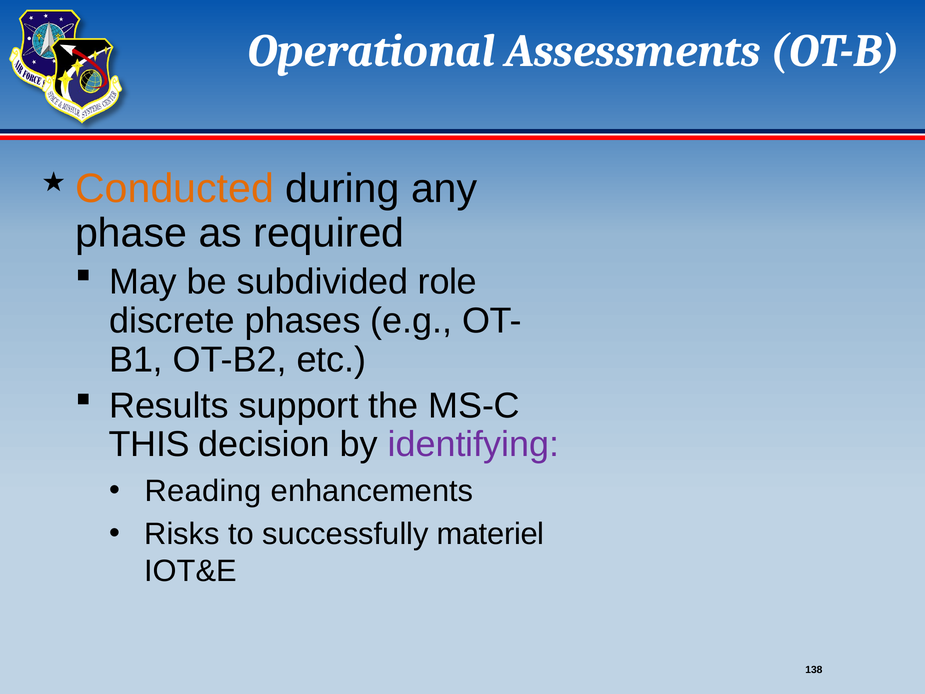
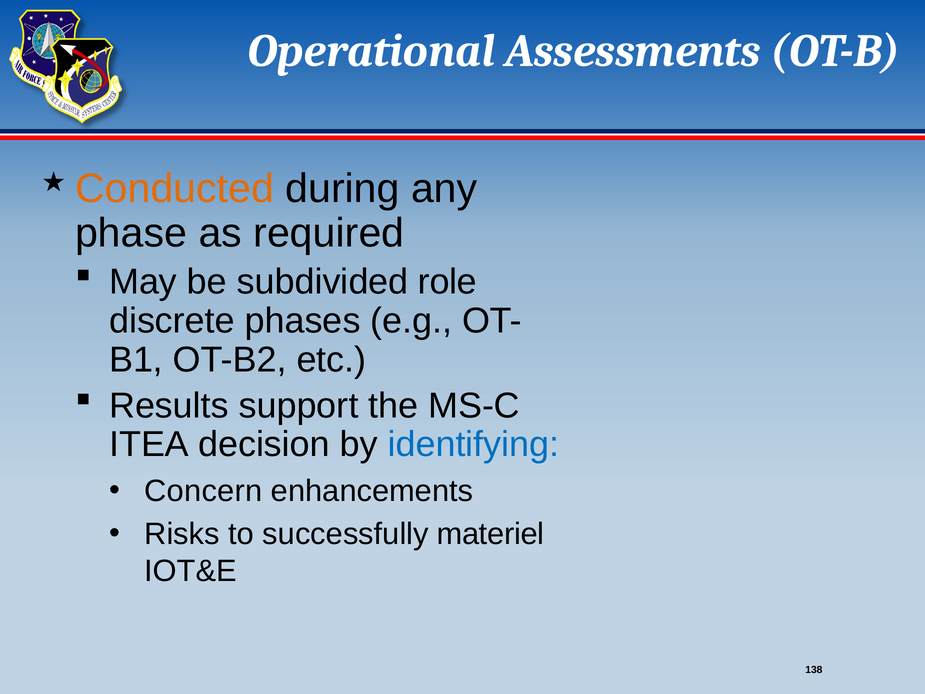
THIS: THIS -> ITEA (149, 444)
identifying colour: purple -> blue (473, 444)
Reading: Reading -> Concern (203, 491)
